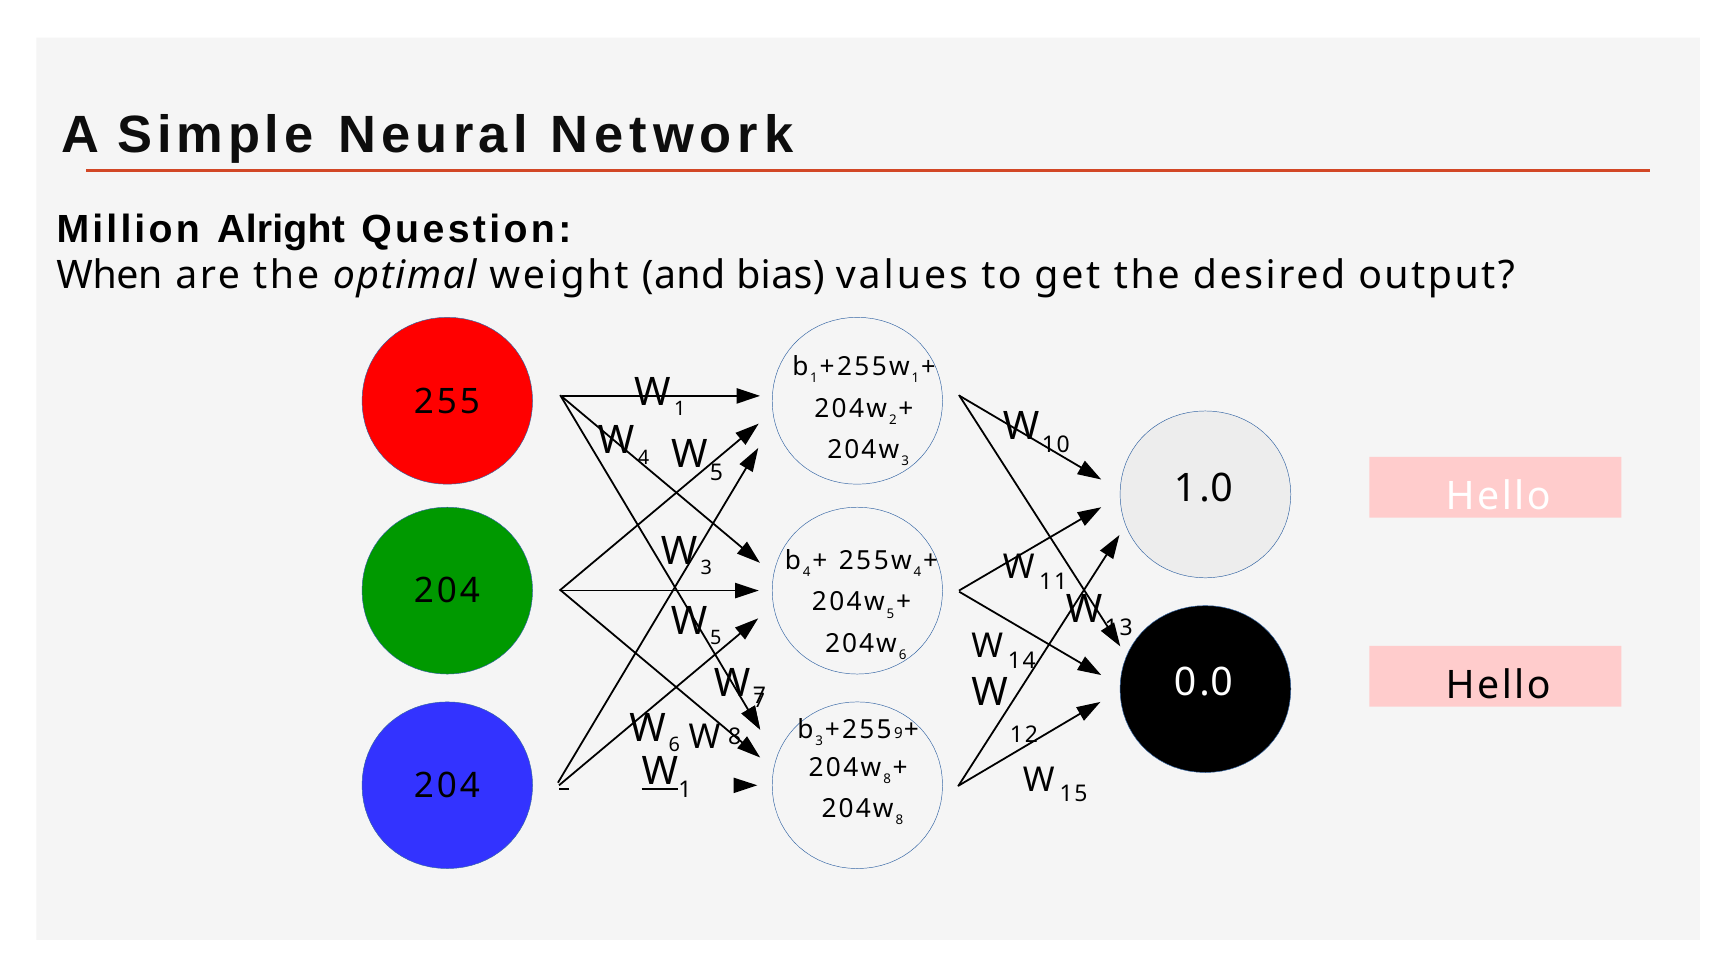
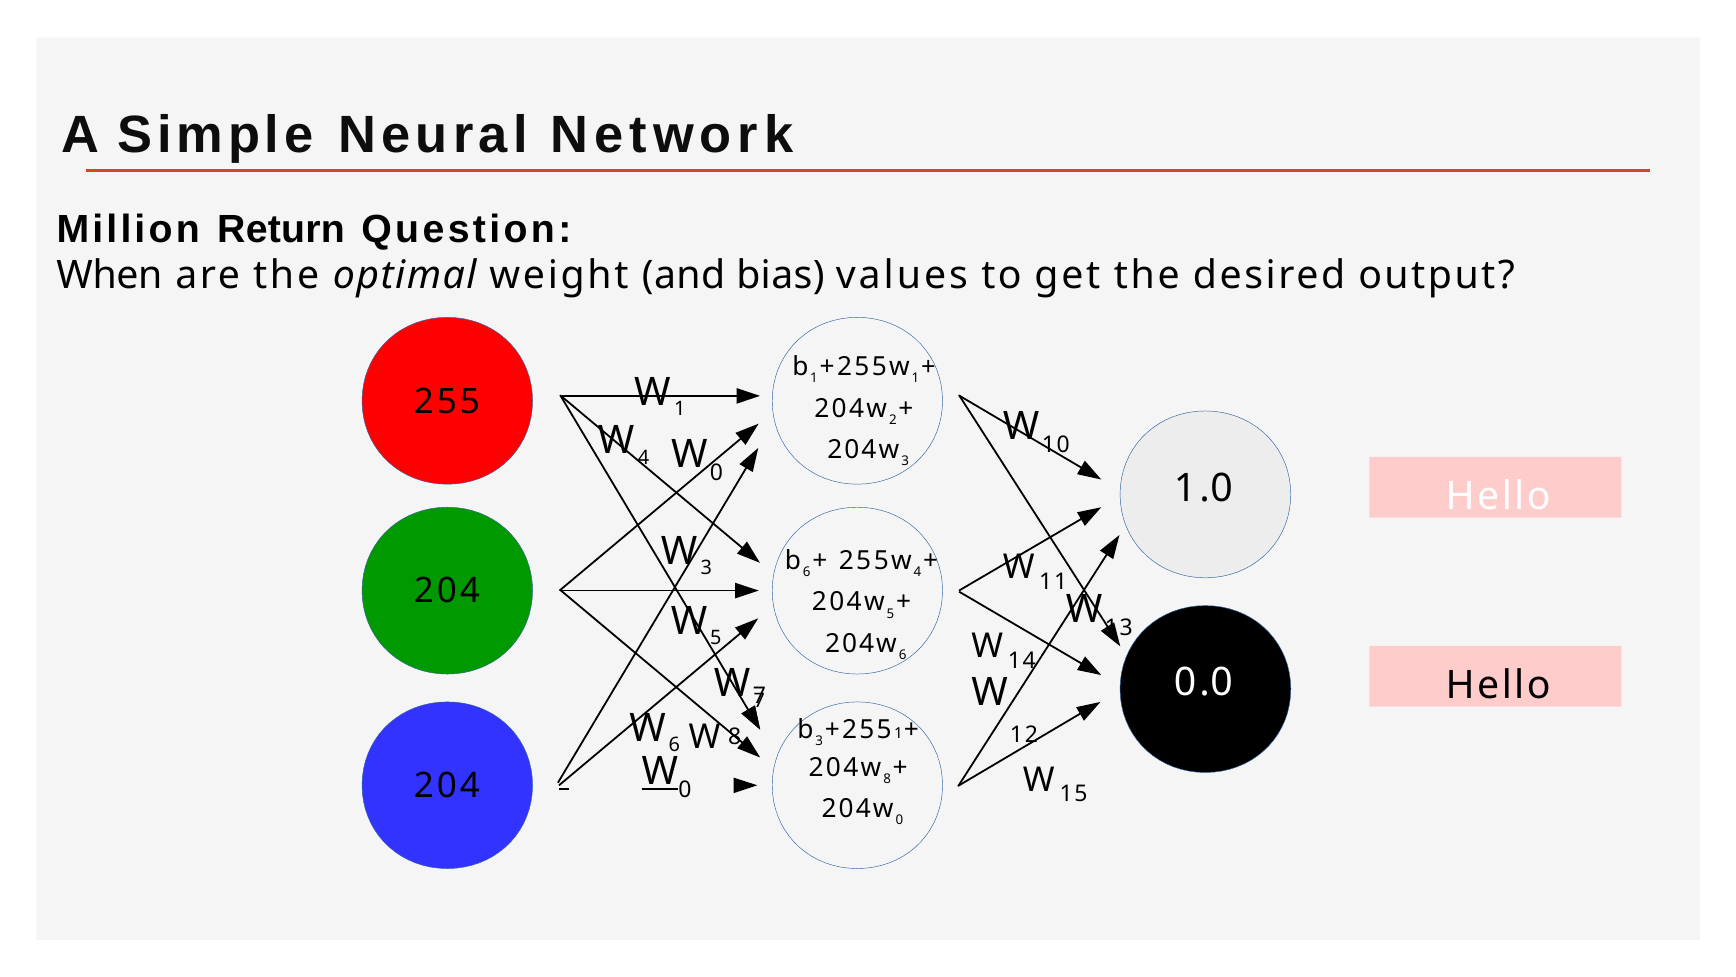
Alright: Alright -> Return (281, 229)
5: 5 -> 0 (717, 473)
4: 4 -> 6 (807, 572)
9: 9 -> 1 (898, 733)
1: 1 -> 0 (685, 790)
8: 8 -> 0 (899, 820)
